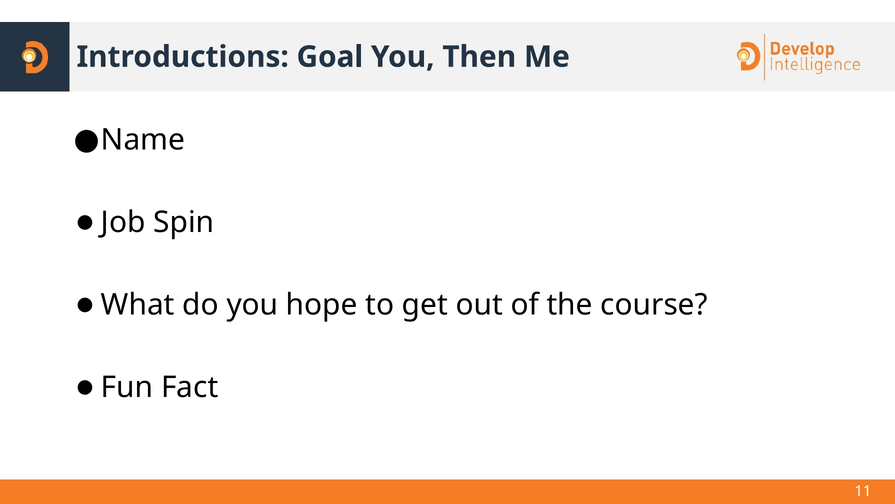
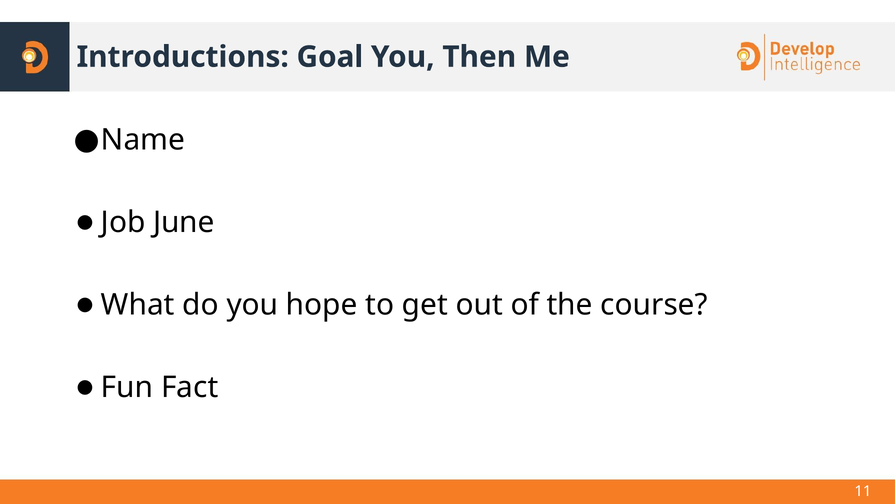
Spin: Spin -> June (184, 222)
